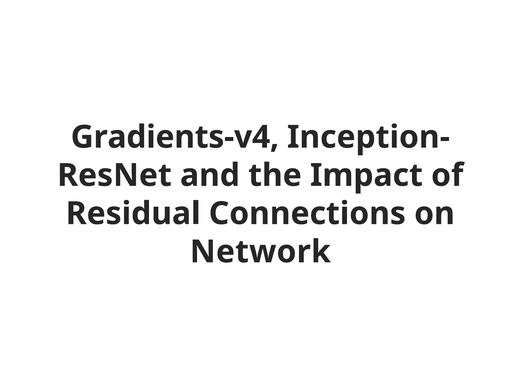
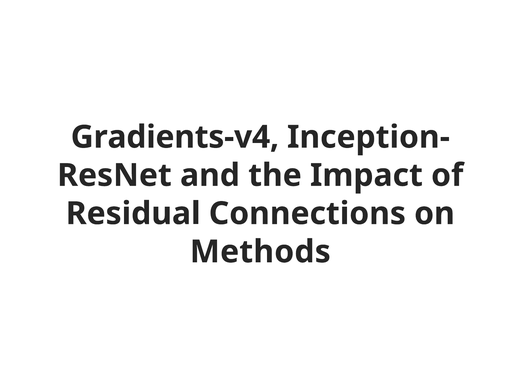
Network: Network -> Methods (260, 252)
